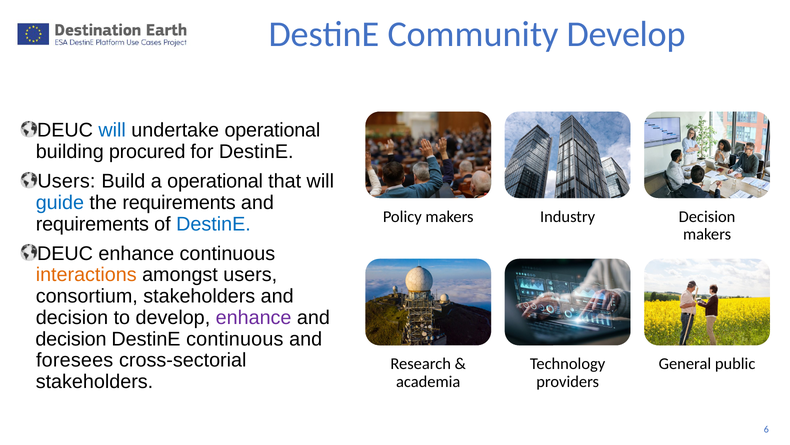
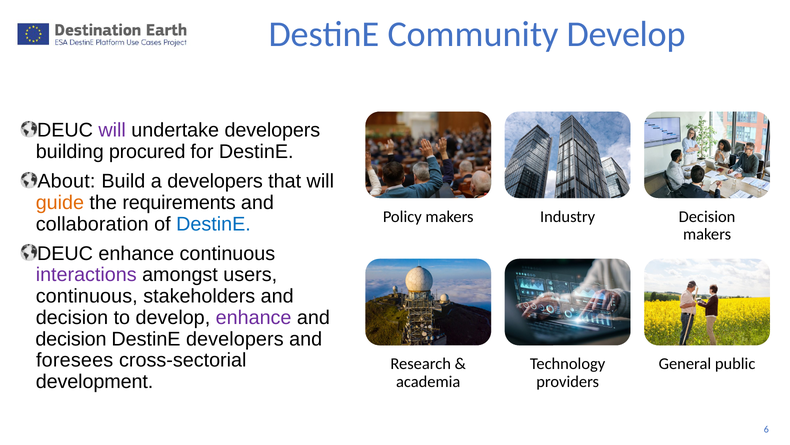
will colour: blue -> purple (112, 130)
undertake operational: operational -> developers (272, 130)
Users: Users -> About (66, 181)
a operational: operational -> developers (215, 181)
guide colour: blue -> orange (60, 202)
requirements: requirements -> collaboration (92, 224)
interactions colour: orange -> purple (86, 275)
consortium: consortium -> continuous (87, 296)
DestinE continuous: continuous -> developers (235, 339)
stakeholders: stakeholders -> development (95, 381)
